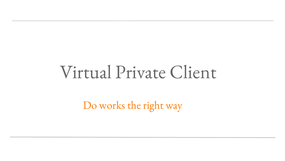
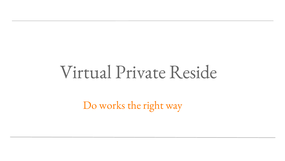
Client: Client -> Reside (193, 72)
